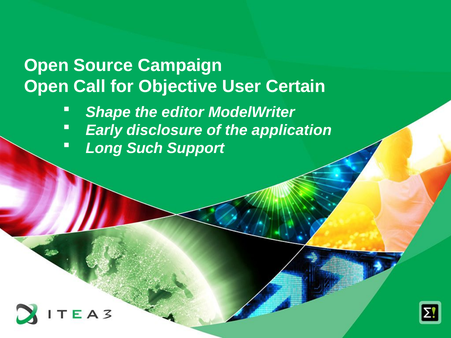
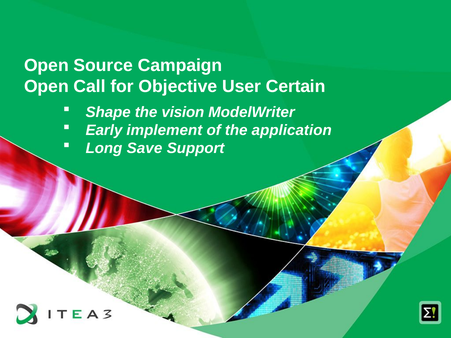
editor: editor -> vision (183, 112)
disclosure: disclosure -> implement (164, 130)
Such: Such -> Save (145, 148)
